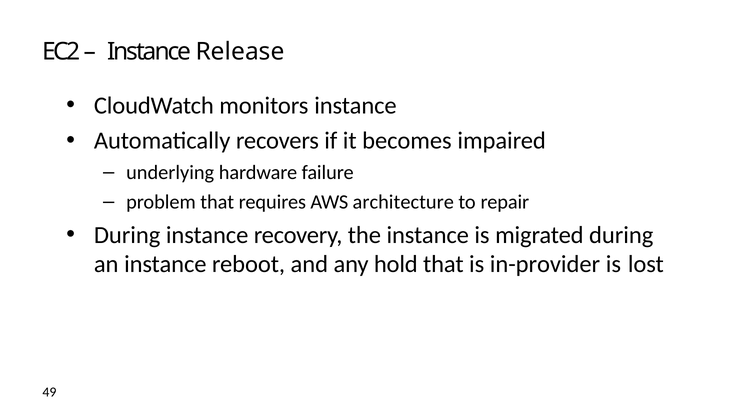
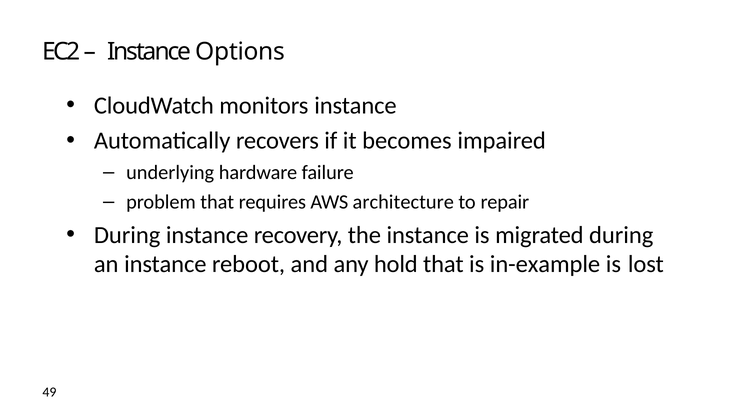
Release: Release -> Options (240, 52)
in-provider: in-provider -> in-example (545, 265)
